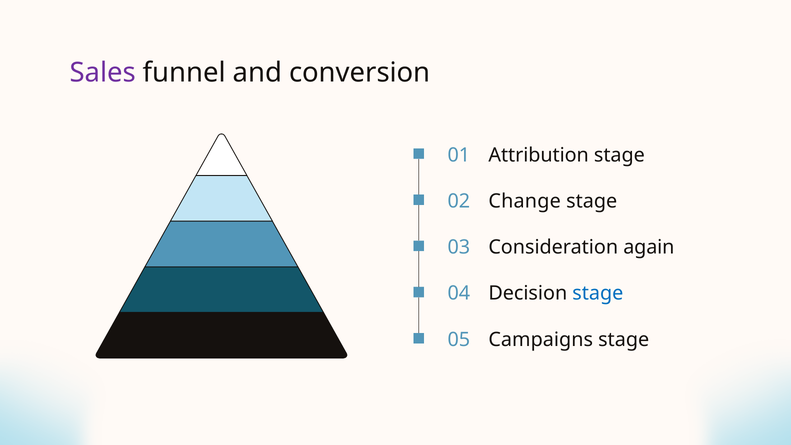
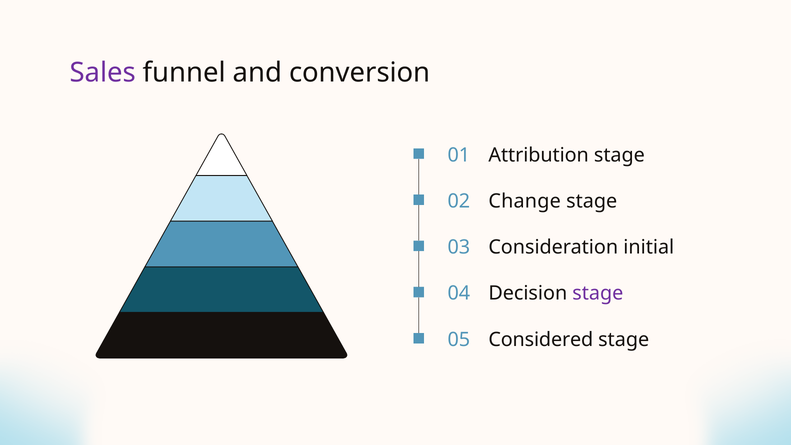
again: again -> initial (649, 247)
stage colour: blue -> purple (598, 293)
Campaigns: Campaigns -> Considered (541, 340)
